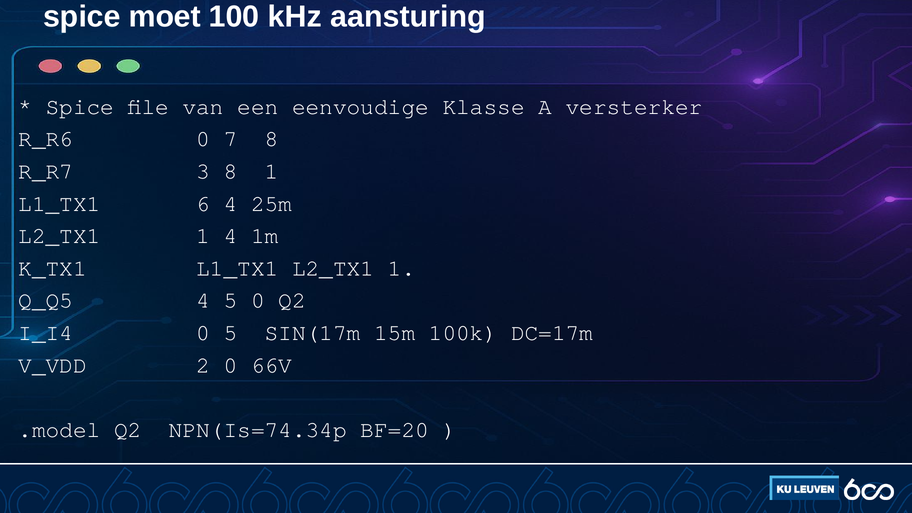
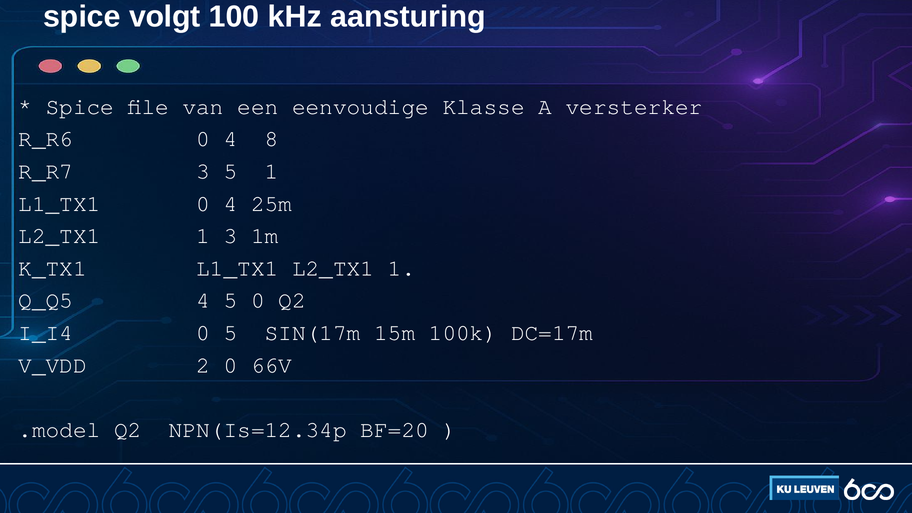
moet: moet -> volgt (165, 17)
R_R6 0 7: 7 -> 4 (230, 139)
3 8: 8 -> 5 (230, 171)
L1_TX1 6: 6 -> 0 (203, 203)
1 4: 4 -> 3 (230, 236)
NPN(Is=74.34p: NPN(Is=74.34p -> NPN(Is=12.34p (258, 430)
